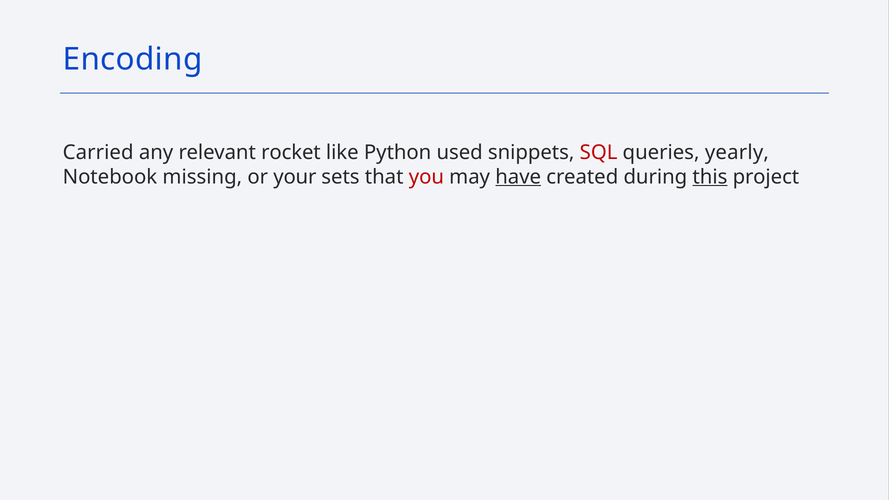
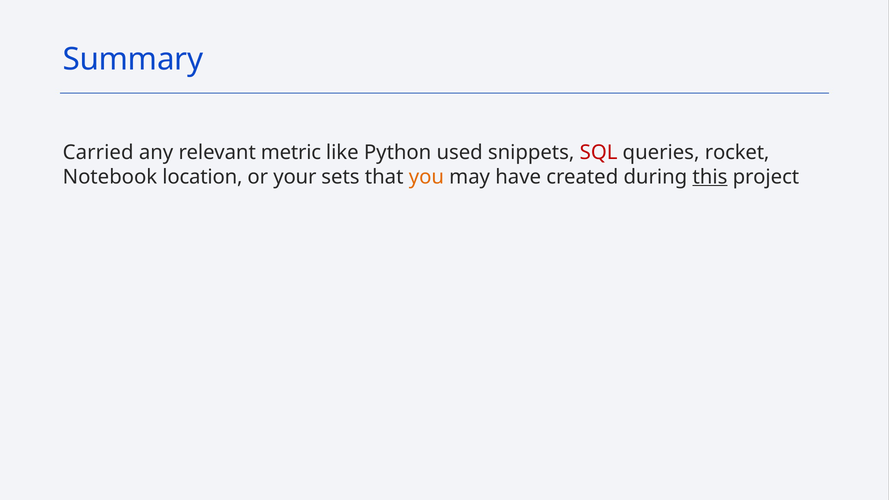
Encoding: Encoding -> Summary (133, 59)
rocket: rocket -> metric (291, 152)
yearly: yearly -> rocket (737, 152)
missing: missing -> location (202, 177)
you colour: red -> orange (426, 177)
have underline: present -> none (518, 177)
